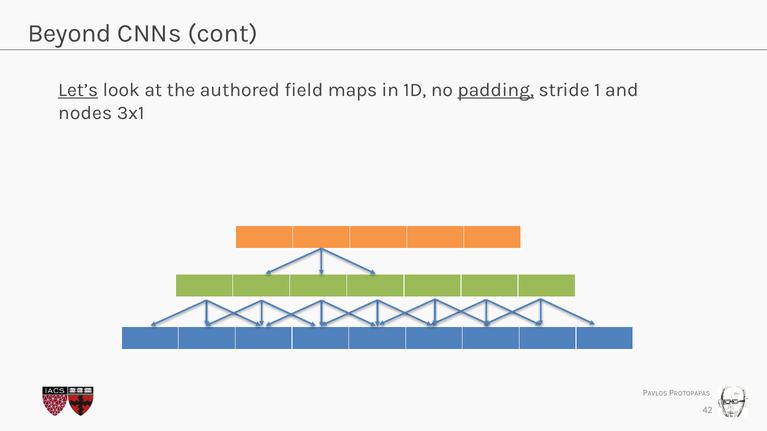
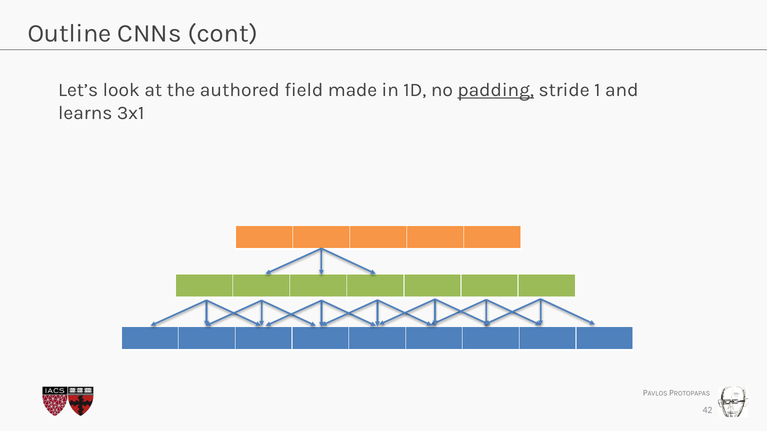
Beyond: Beyond -> Outline (70, 34)
Let’s underline: present -> none (78, 90)
maps: maps -> made (352, 90)
nodes: nodes -> learns (85, 113)
